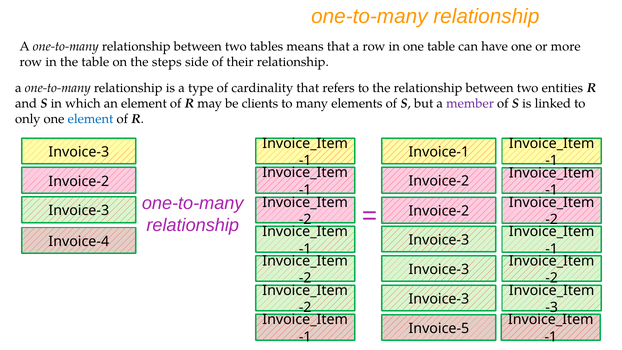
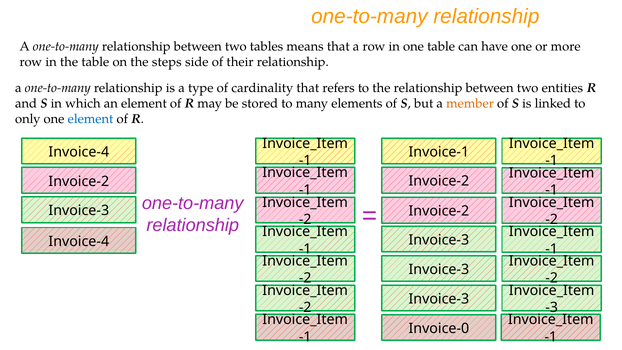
clients: clients -> stored (260, 103)
member colour: purple -> orange (470, 103)
Invoice-3: Invoice-3 -> Invoice-4 (79, 152)
Invoice-5: Invoice-5 -> Invoice-0 (439, 328)
